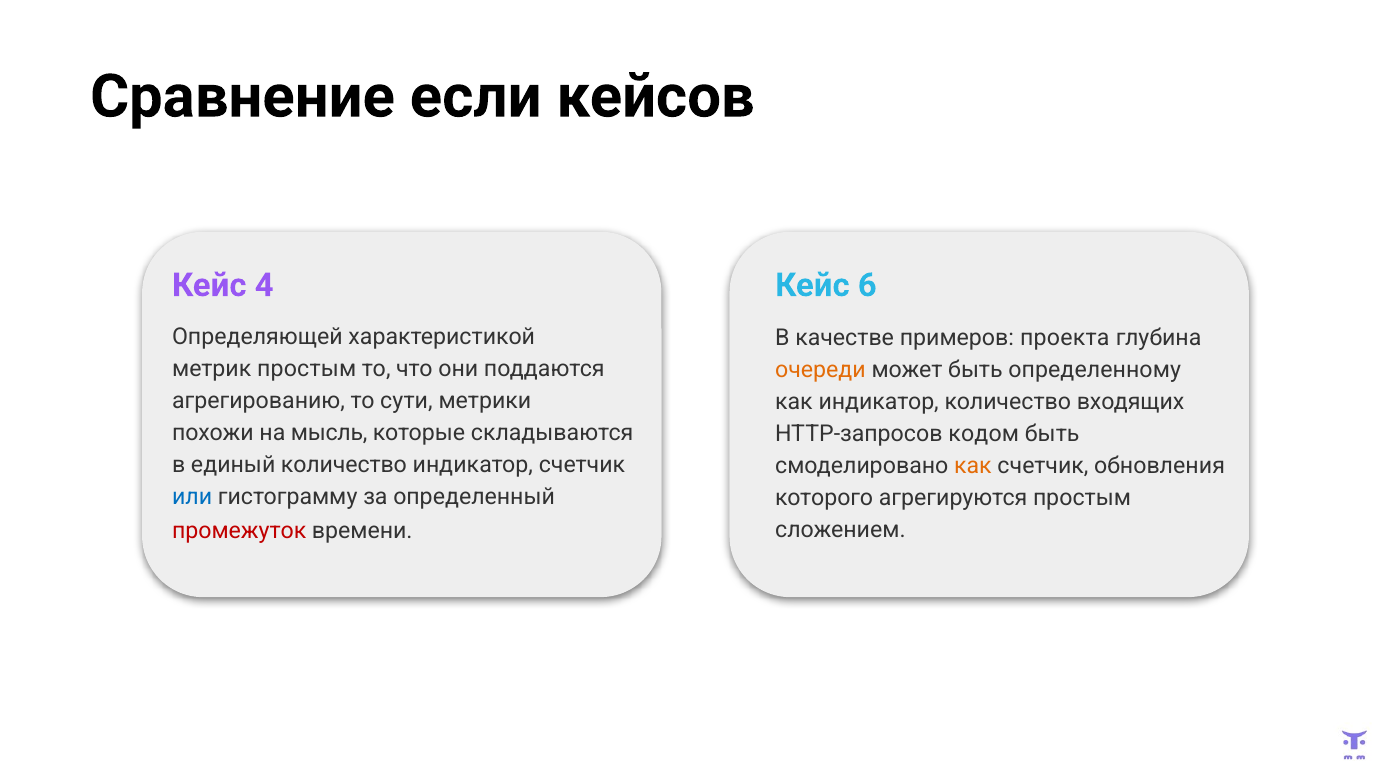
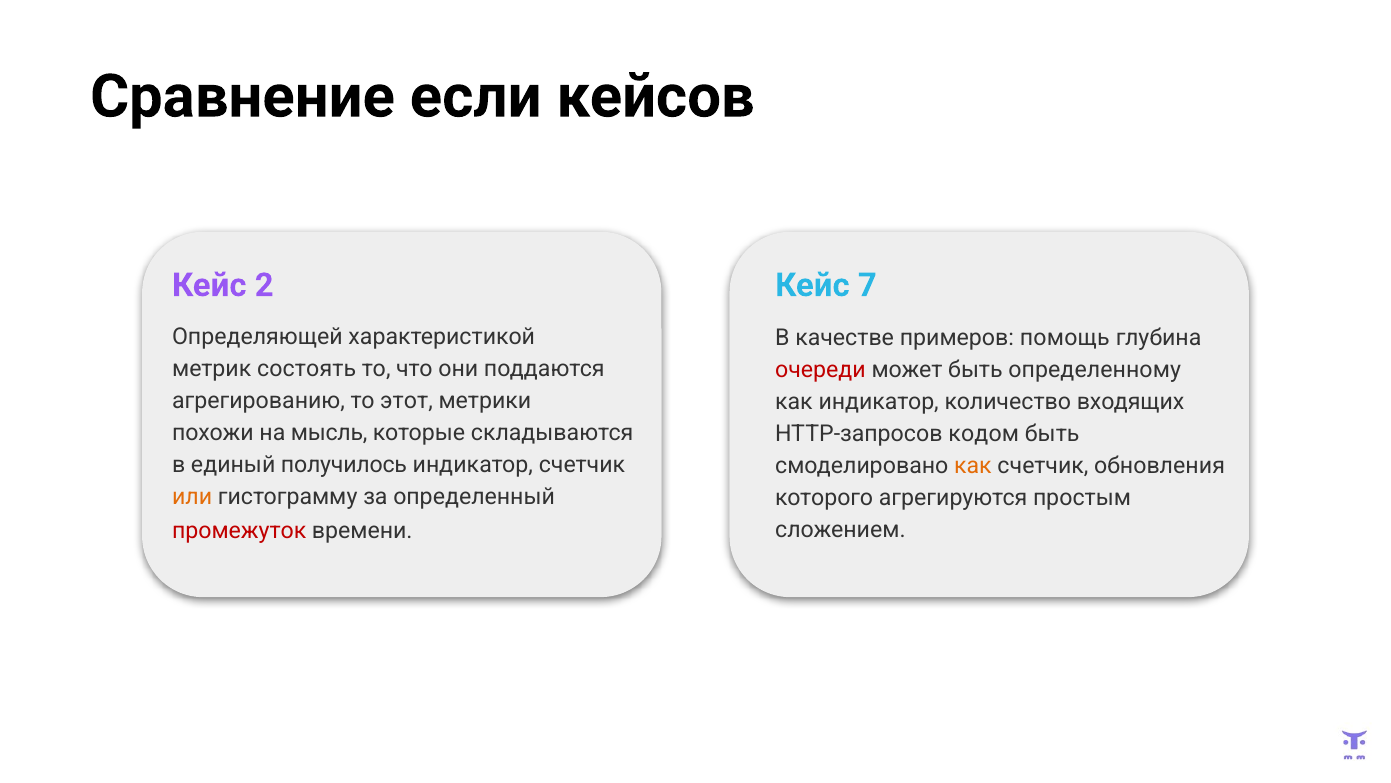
4: 4 -> 2 (264, 285)
6: 6 -> 7 (867, 285)
проекта: проекта -> помощь (1065, 338)
метрик простым: простым -> состоять (307, 369)
очереди colour: orange -> red (820, 370)
сути: сути -> этот (407, 401)
единый количество: количество -> получилось (344, 465)
или colour: blue -> orange (192, 497)
